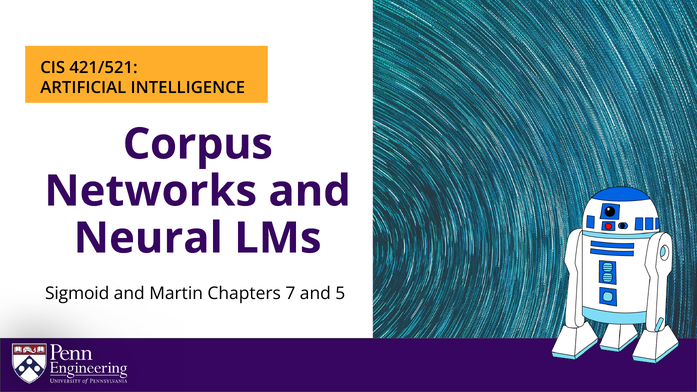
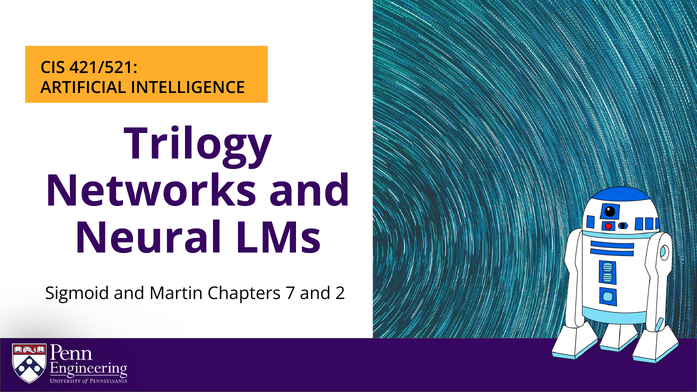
Corpus: Corpus -> Trilogy (197, 144)
5: 5 -> 2 (340, 294)
